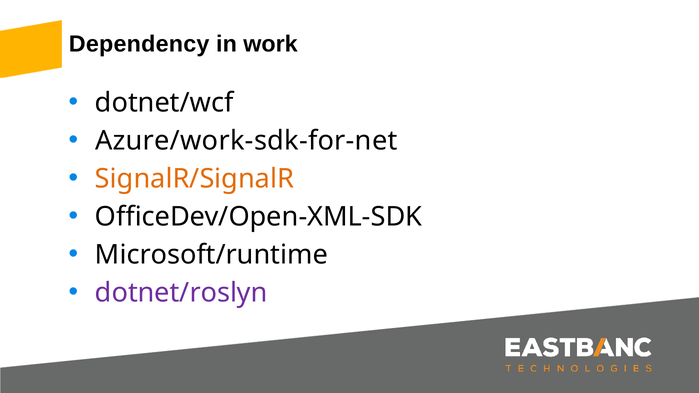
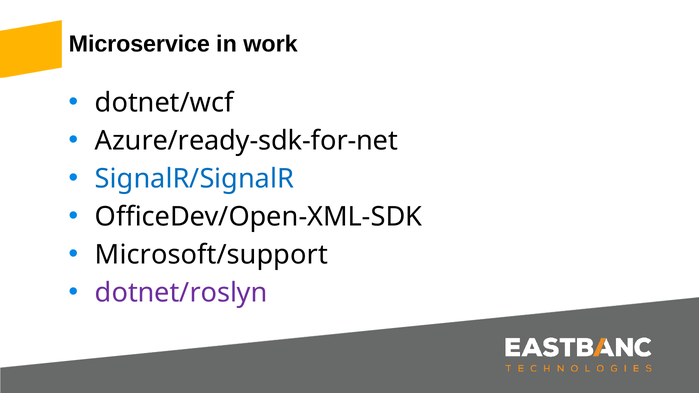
Dependency: Dependency -> Microservice (139, 44)
Azure/work-sdk-for-net: Azure/work-sdk-for-net -> Azure/ready-sdk-for-net (246, 141)
SignalR/SignalR colour: orange -> blue (195, 179)
Microsoft/runtime: Microsoft/runtime -> Microsoft/support (211, 255)
